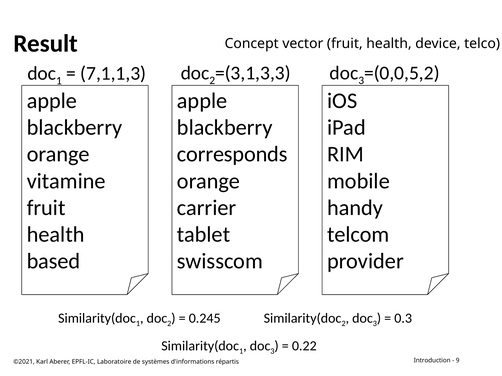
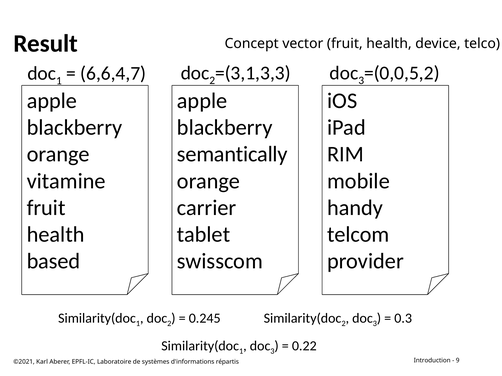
7,1,1,3: 7,1,1,3 -> 6,6,4,7 (113, 73)
corresponds: corresponds -> semantically (232, 154)
